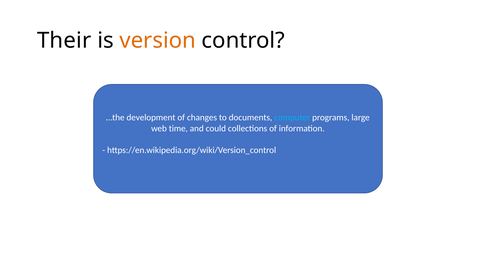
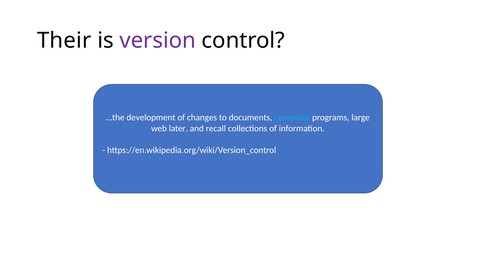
version colour: orange -> purple (158, 41)
time: time -> later (178, 129)
could: could -> recall (216, 129)
